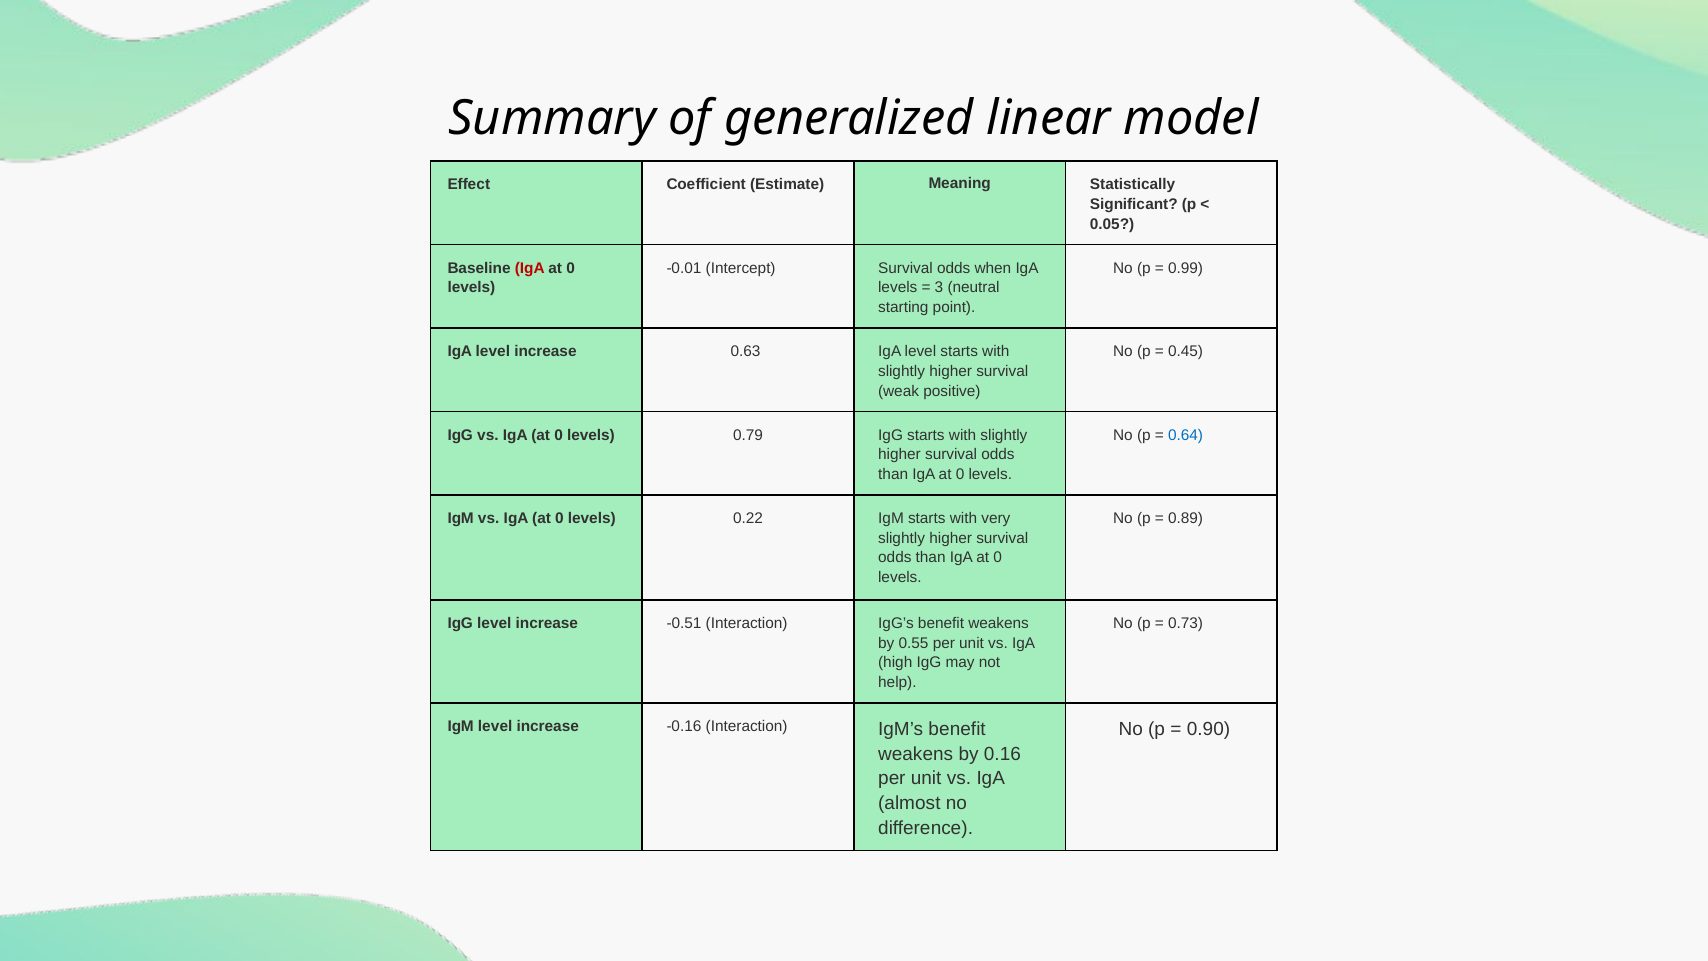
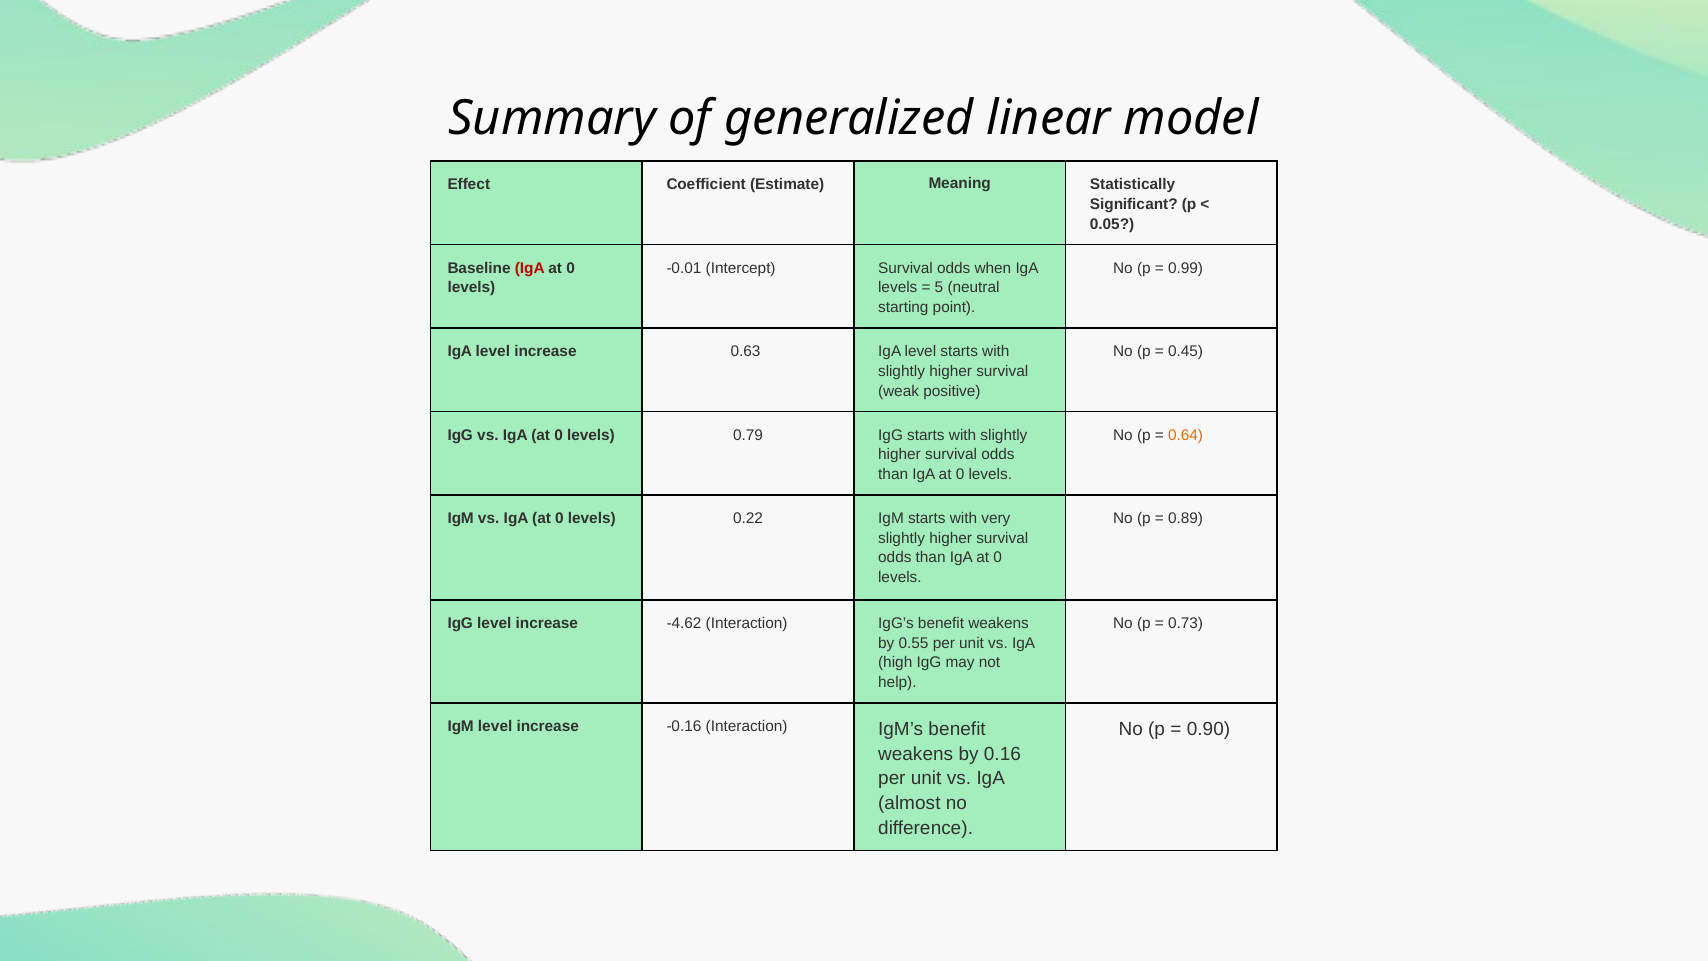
3: 3 -> 5 (939, 288)
0.64 colour: blue -> orange (1186, 435)
-0.51: -0.51 -> -4.62 (684, 623)
